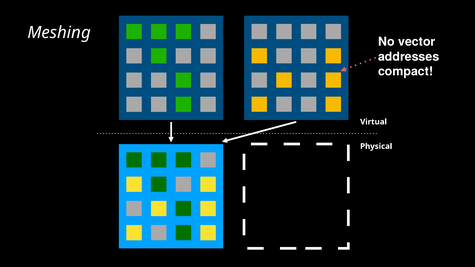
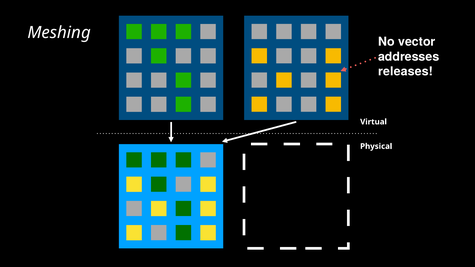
compact: compact -> releases (406, 72)
